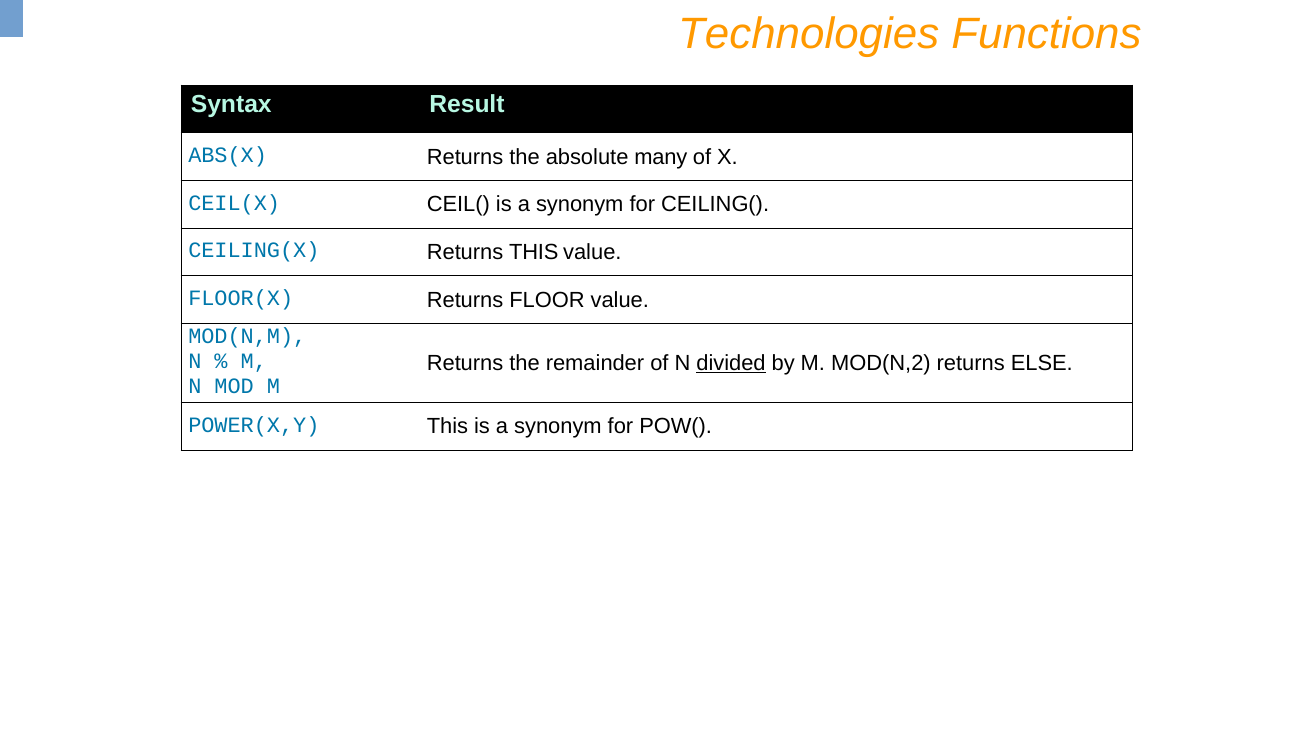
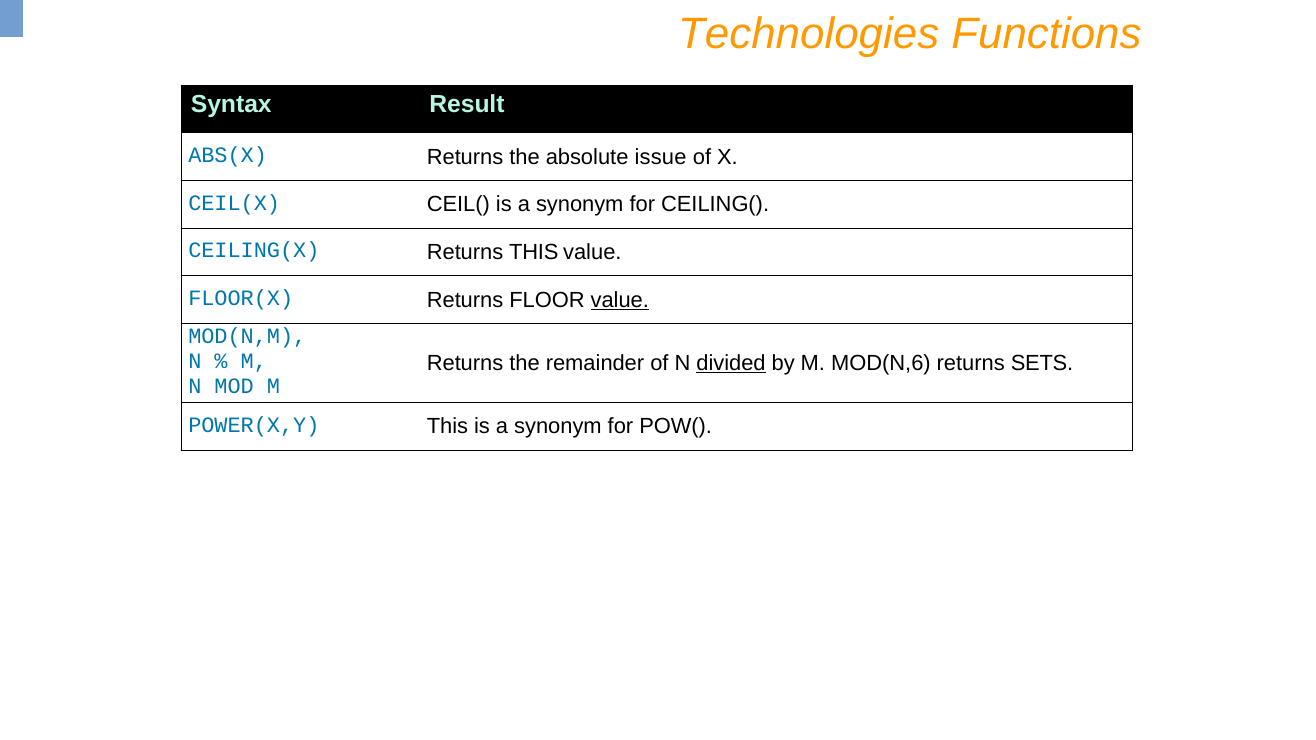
many: many -> issue (661, 157)
value underline: none -> present (620, 300)
MOD(N,2: MOD(N,2 -> MOD(N,6 (881, 363)
ELSE: ELSE -> SETS (1042, 363)
